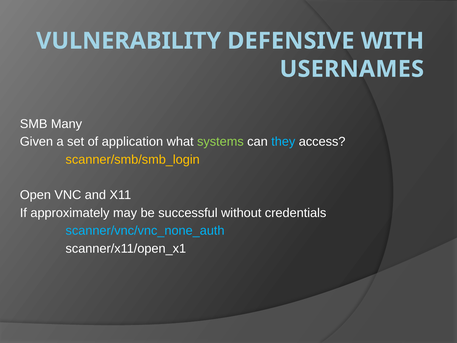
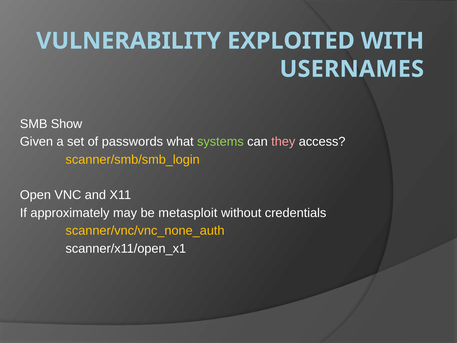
DEFENSIVE: DEFENSIVE -> EXPLOITED (291, 41)
Many: Many -> Show (67, 124)
application: application -> passwords (132, 142)
they colour: light blue -> pink (283, 142)
successful: successful -> metasploit (188, 213)
scanner/vnc/vnc_none_auth colour: light blue -> yellow (145, 231)
